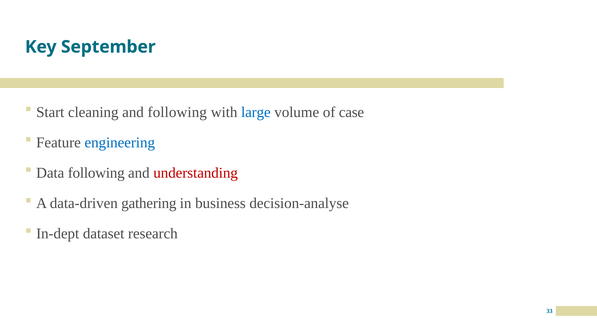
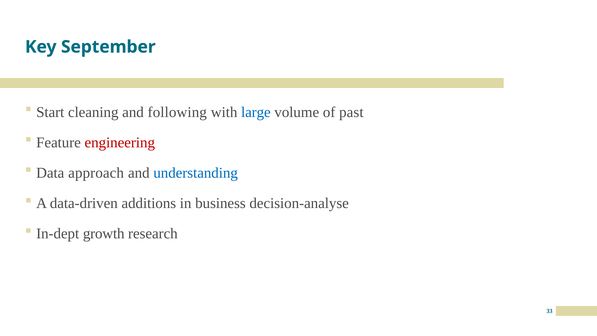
case: case -> past (351, 112)
engineering colour: blue -> red (120, 142)
Data following: following -> approach (96, 173)
understanding colour: red -> blue (196, 173)
gathering: gathering -> additions (149, 203)
dataset: dataset -> growth (104, 233)
